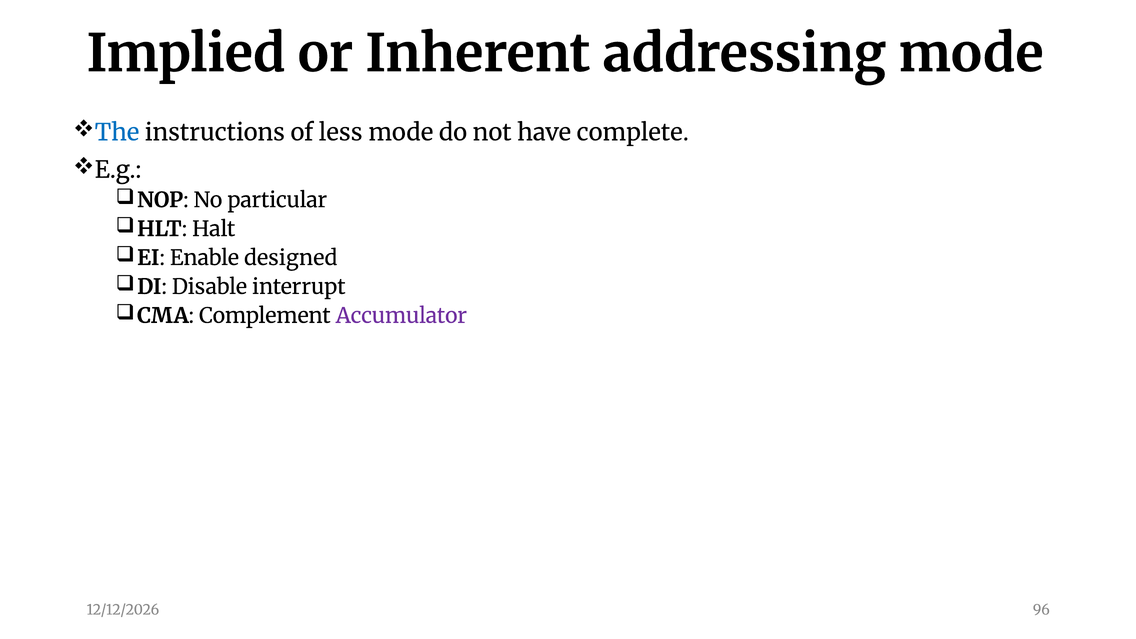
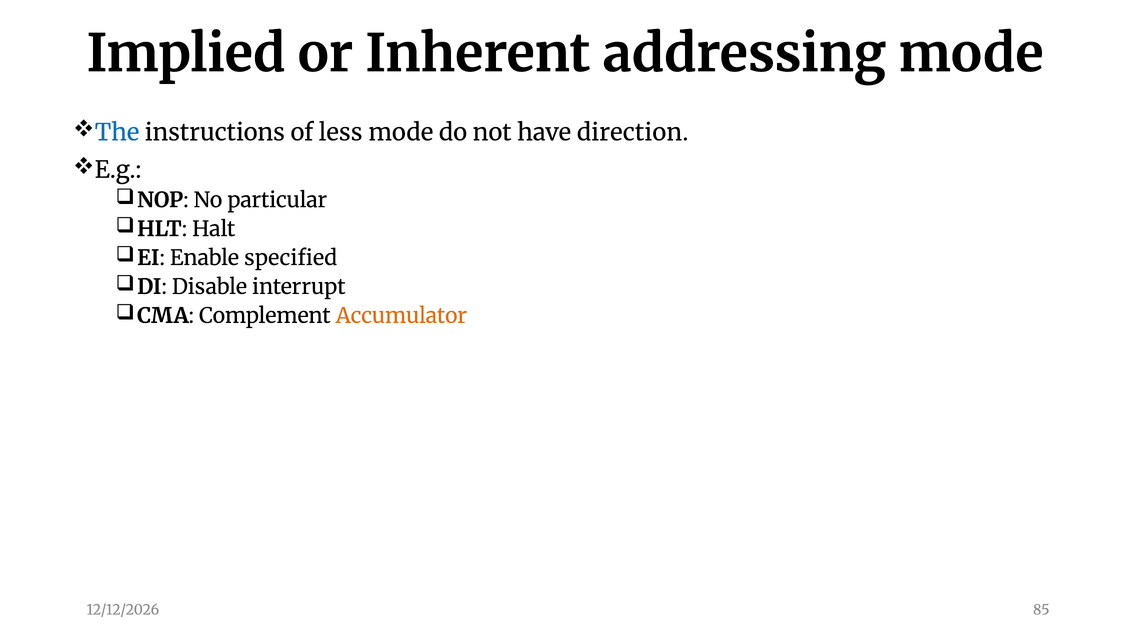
complete: complete -> direction (633, 133)
designed: designed -> specified (291, 258)
Accumulator colour: purple -> orange (401, 316)
96: 96 -> 85 (1041, 610)
